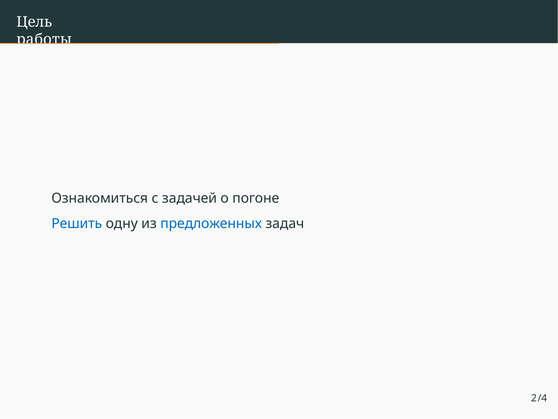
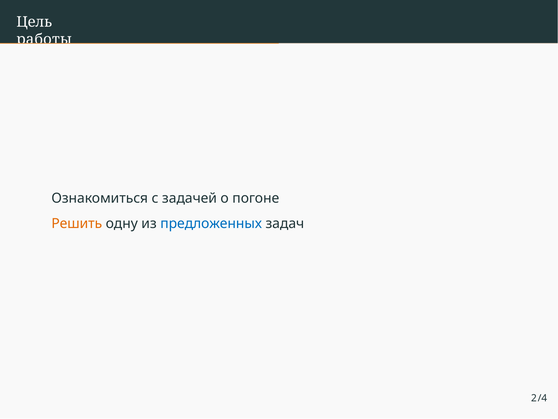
Решить colour: blue -> orange (77, 224)
